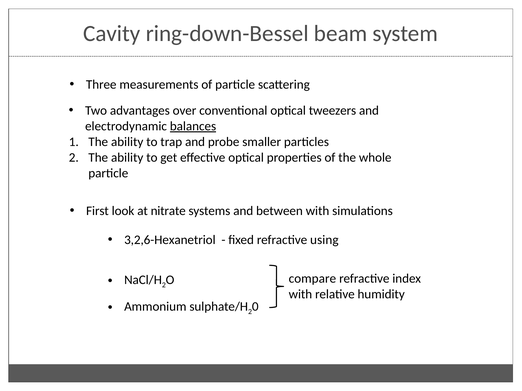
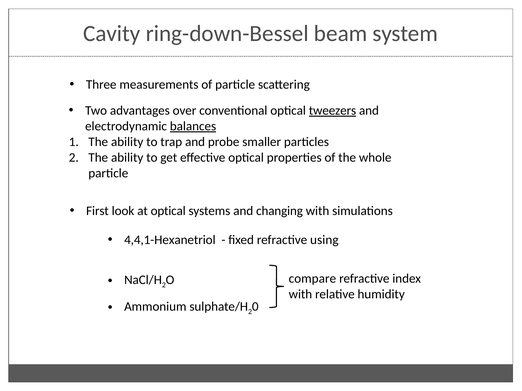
tweezers underline: none -> present (333, 111)
at nitrate: nitrate -> optical (168, 211)
between: between -> changing (280, 211)
3,2,6-Hexanetriol: 3,2,6-Hexanetriol -> 4,4,1-Hexanetriol (170, 240)
